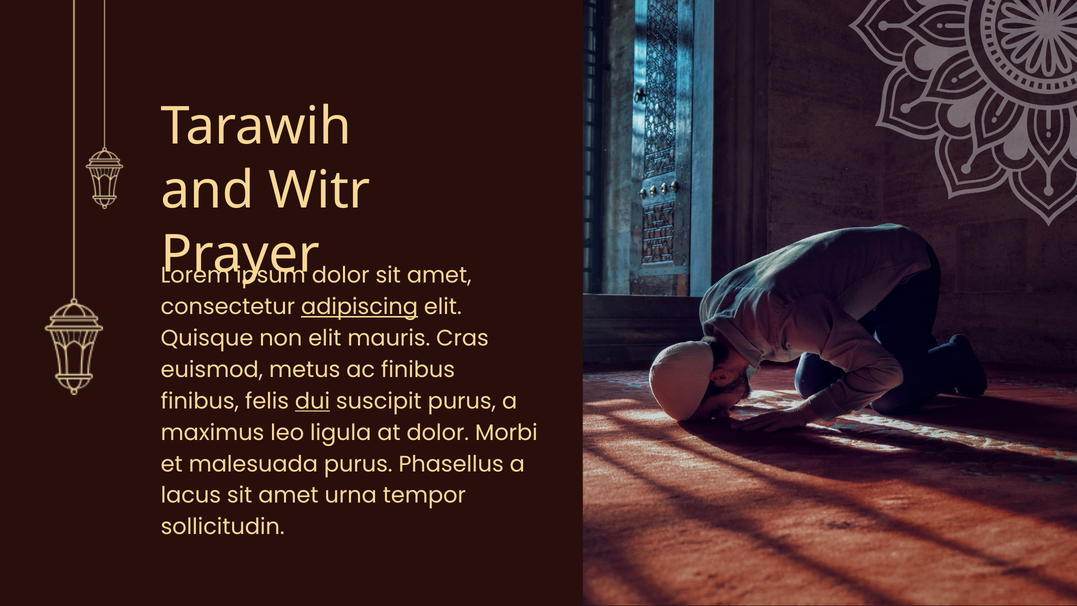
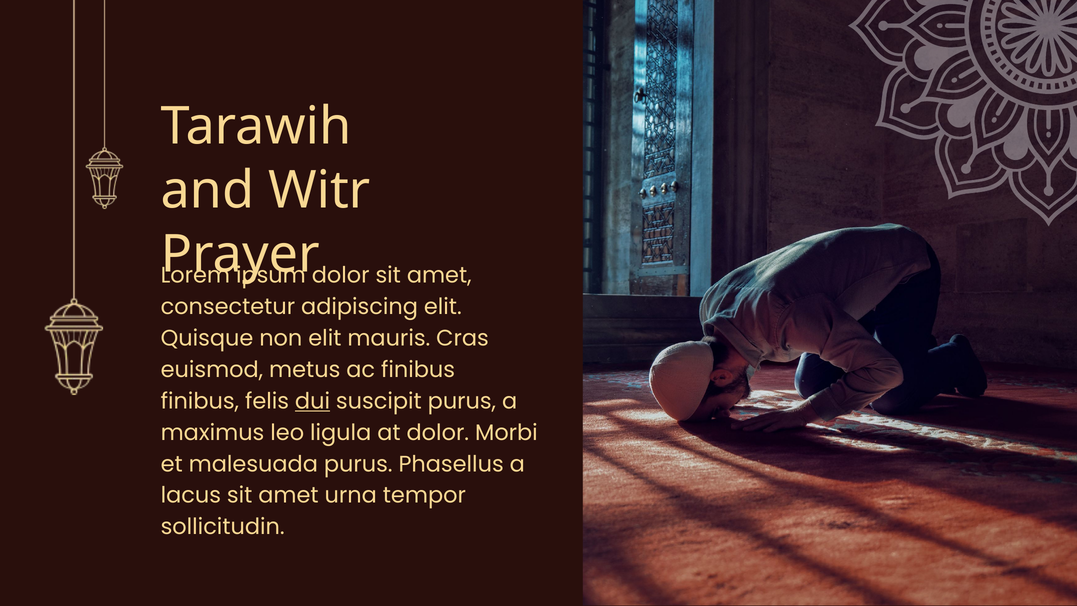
adipiscing underline: present -> none (360, 307)
